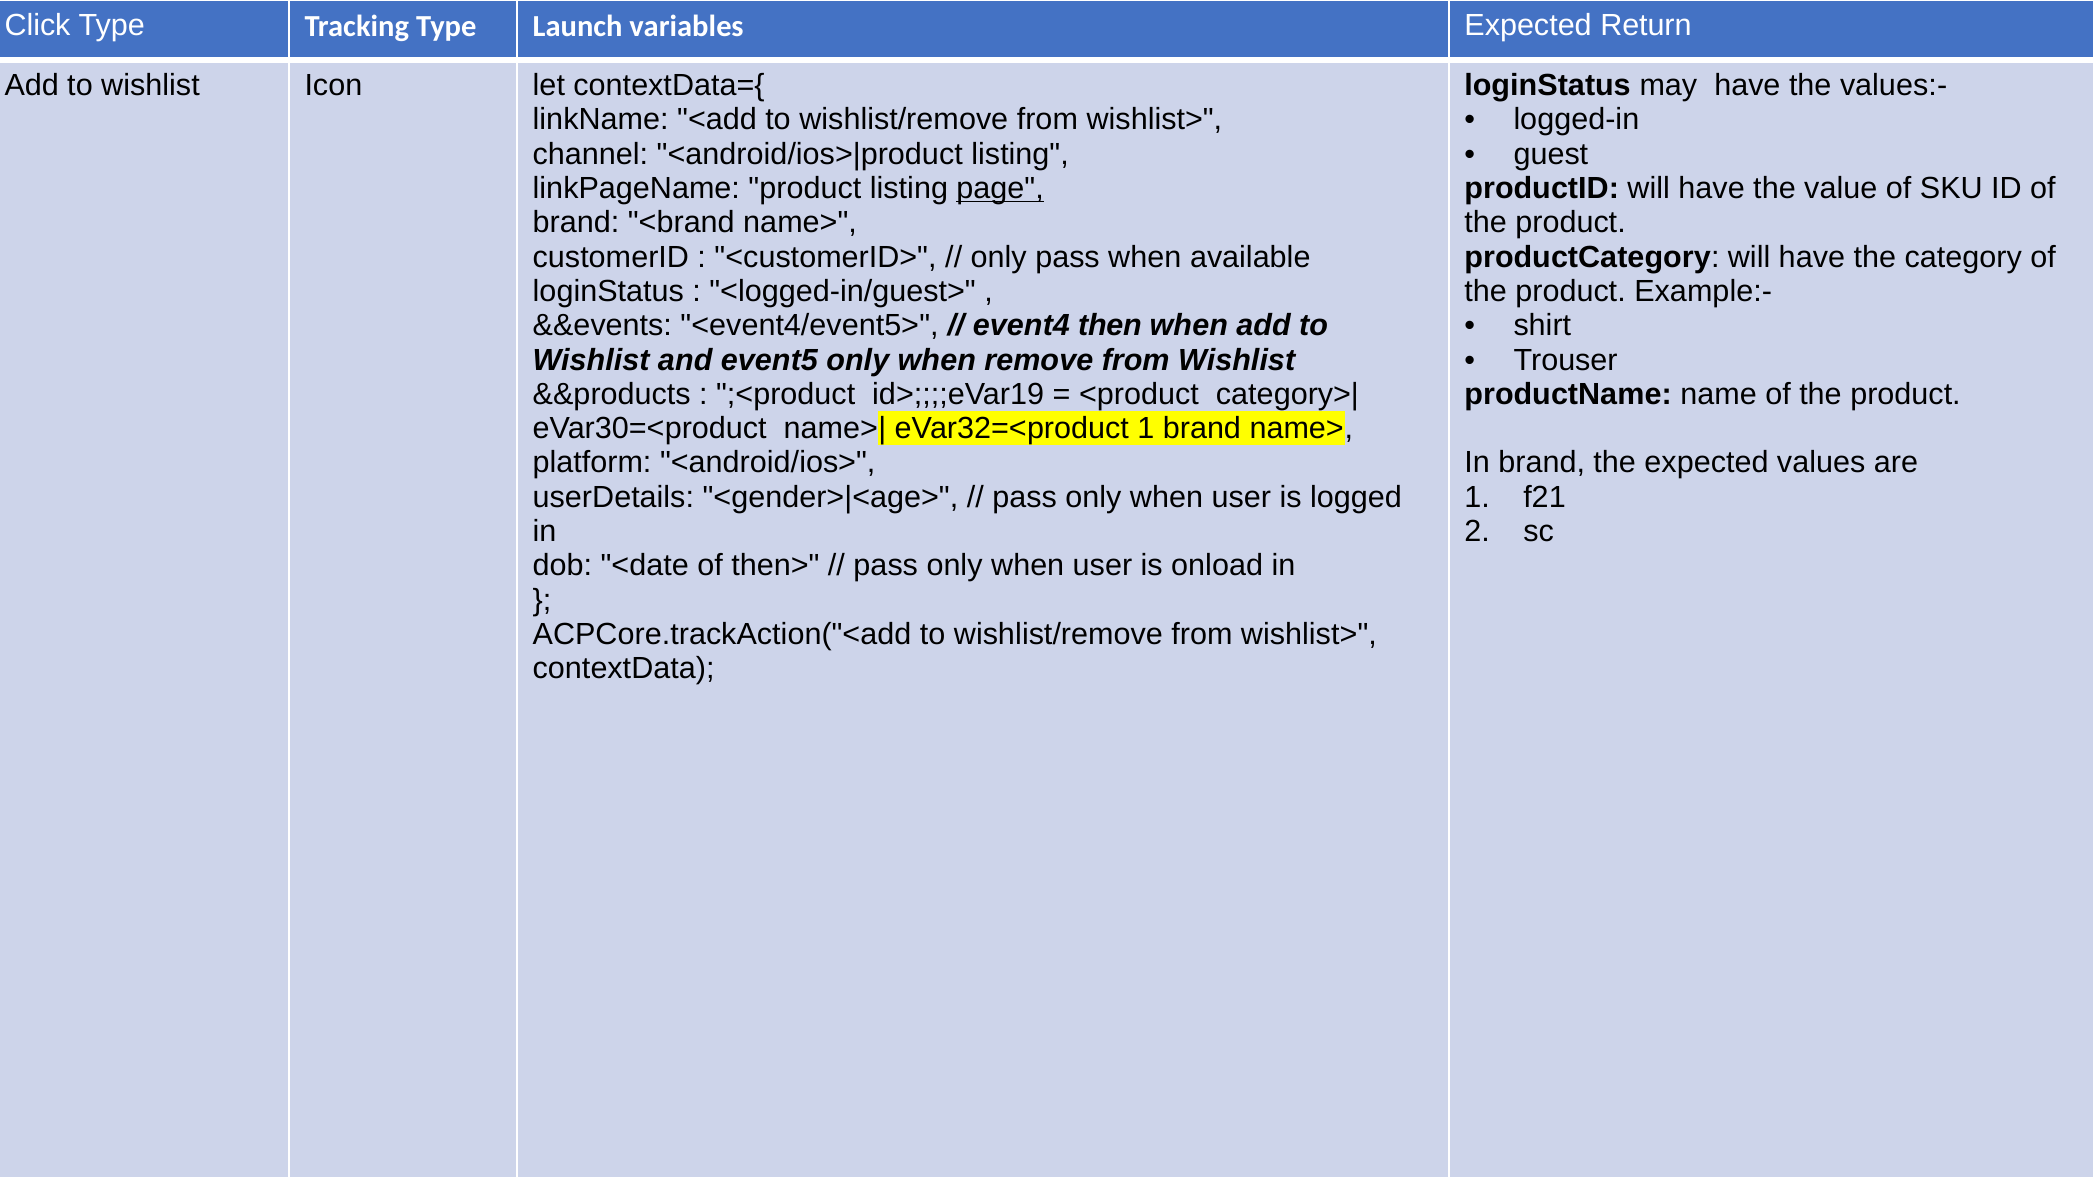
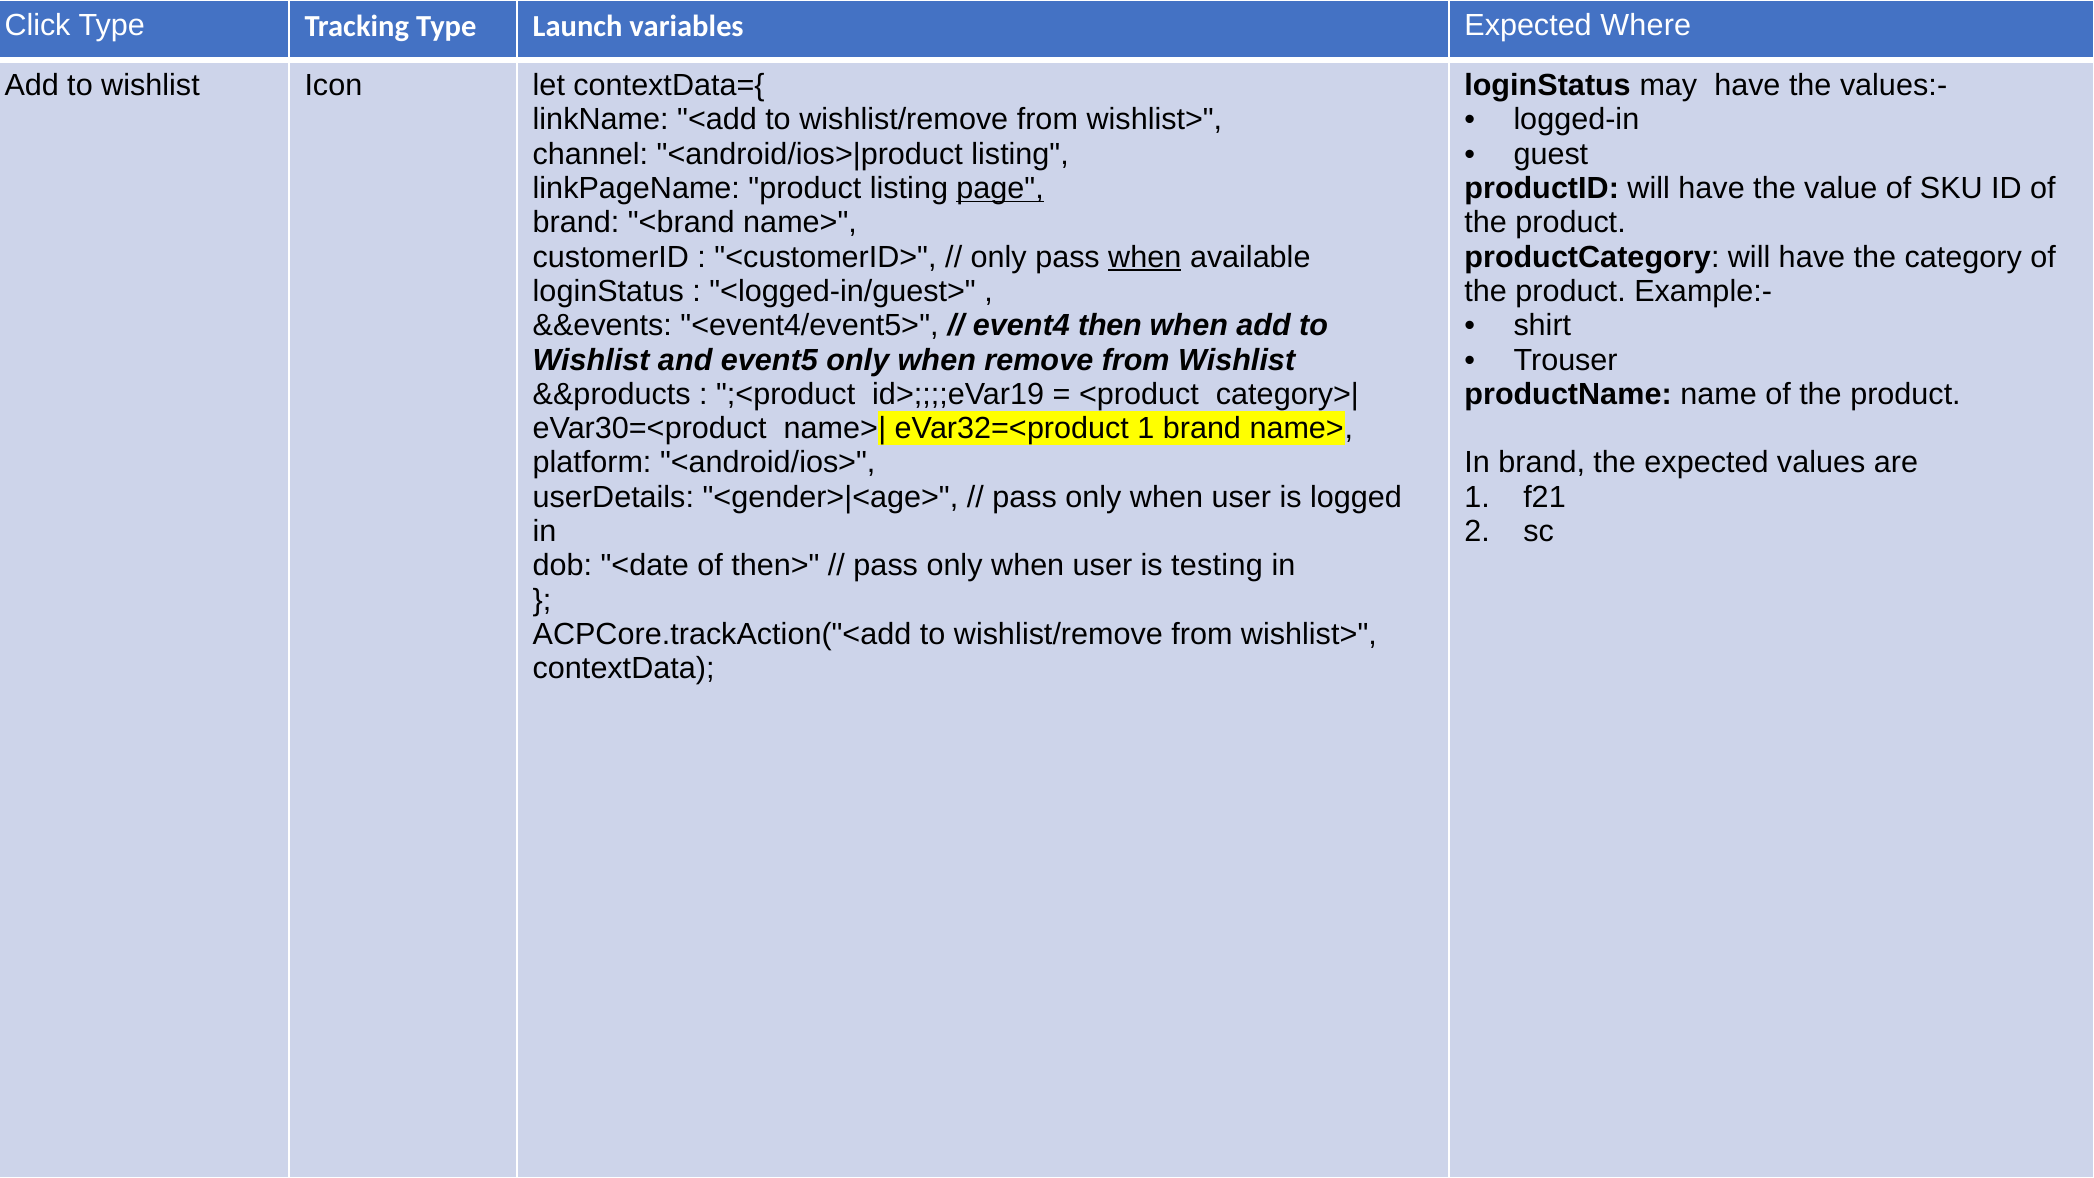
Return: Return -> Where (1646, 26)
when underline: none -> present (1145, 257)
onload: onload -> testing (1217, 566)
